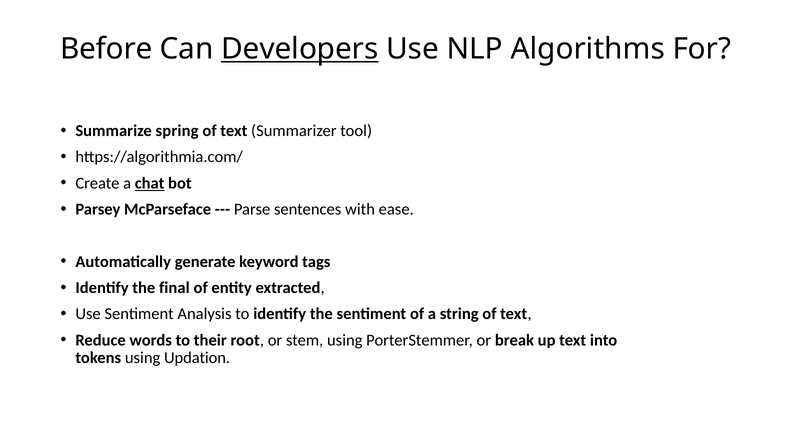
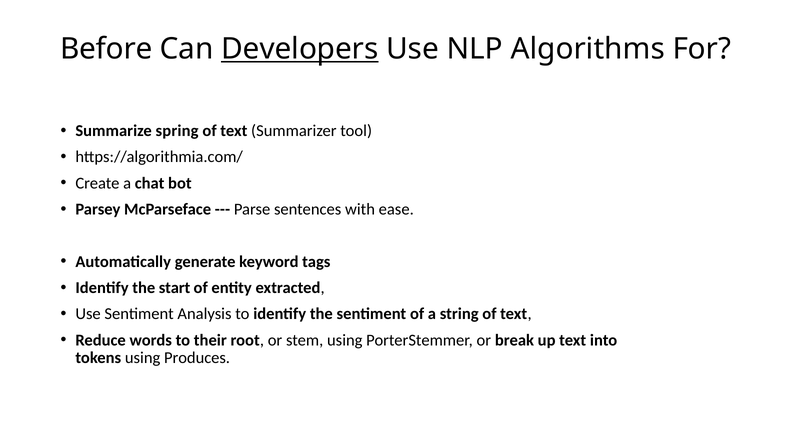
chat underline: present -> none (150, 183)
final: final -> start (175, 288)
Updation: Updation -> Produces (197, 358)
